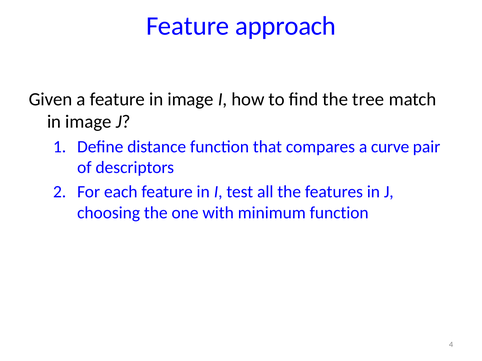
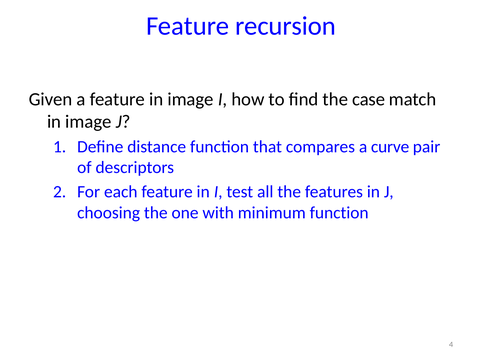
approach: approach -> recursion (286, 26)
tree: tree -> case (369, 99)
